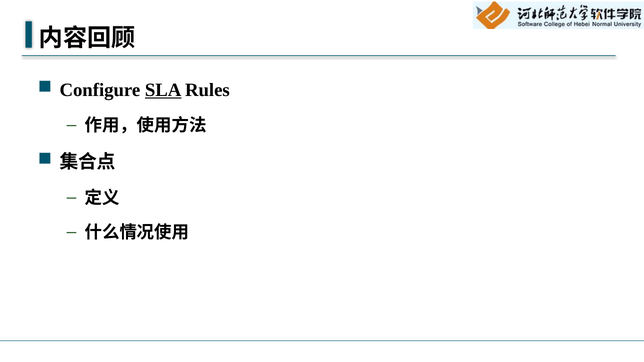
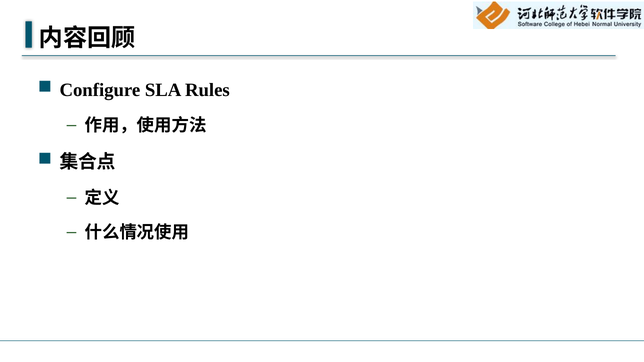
SLA underline: present -> none (163, 90)
